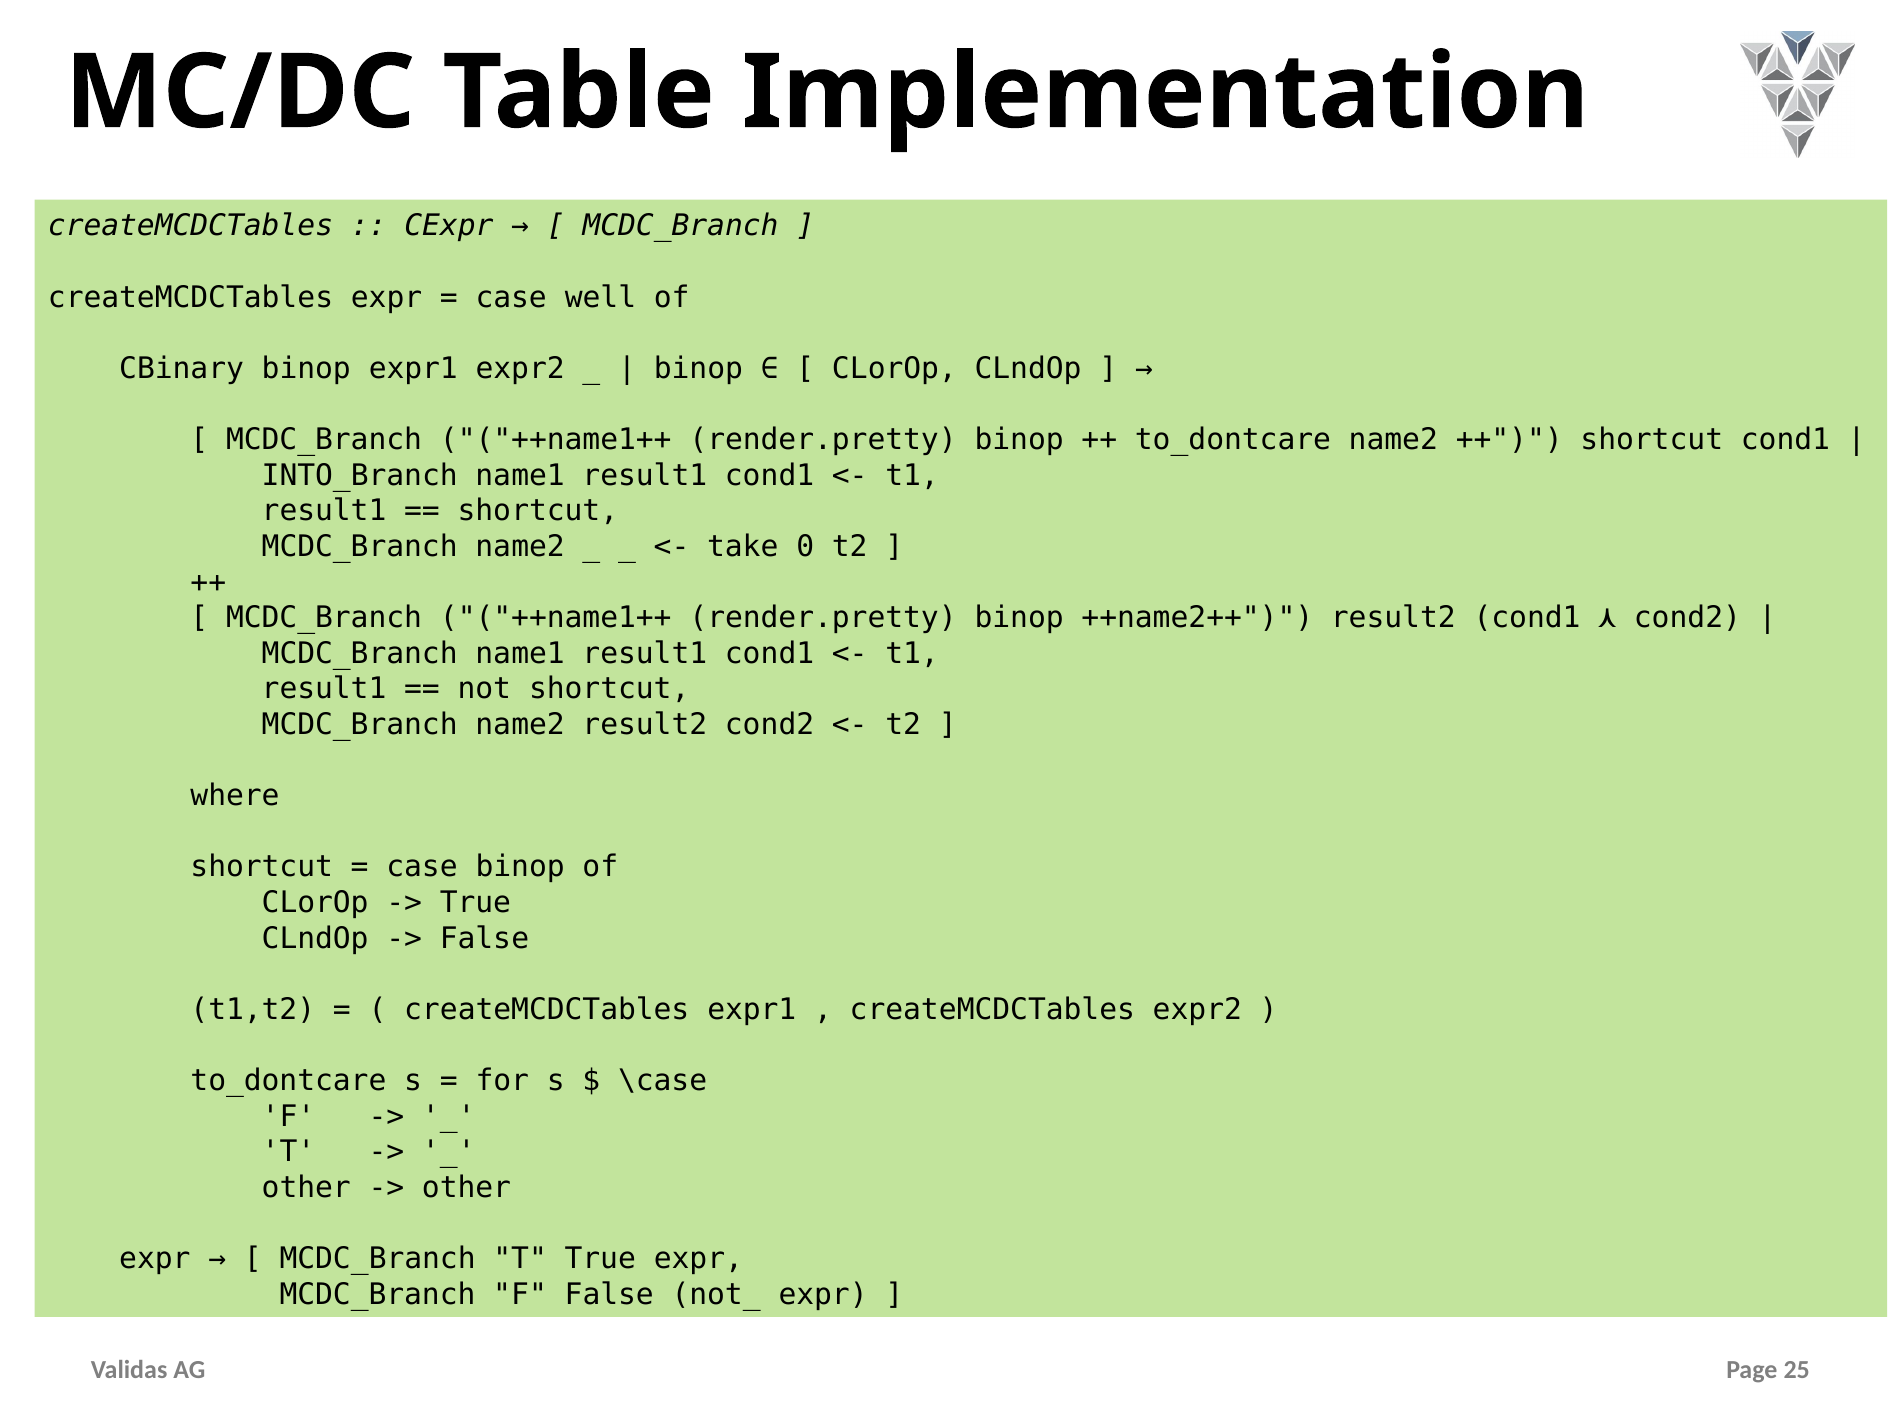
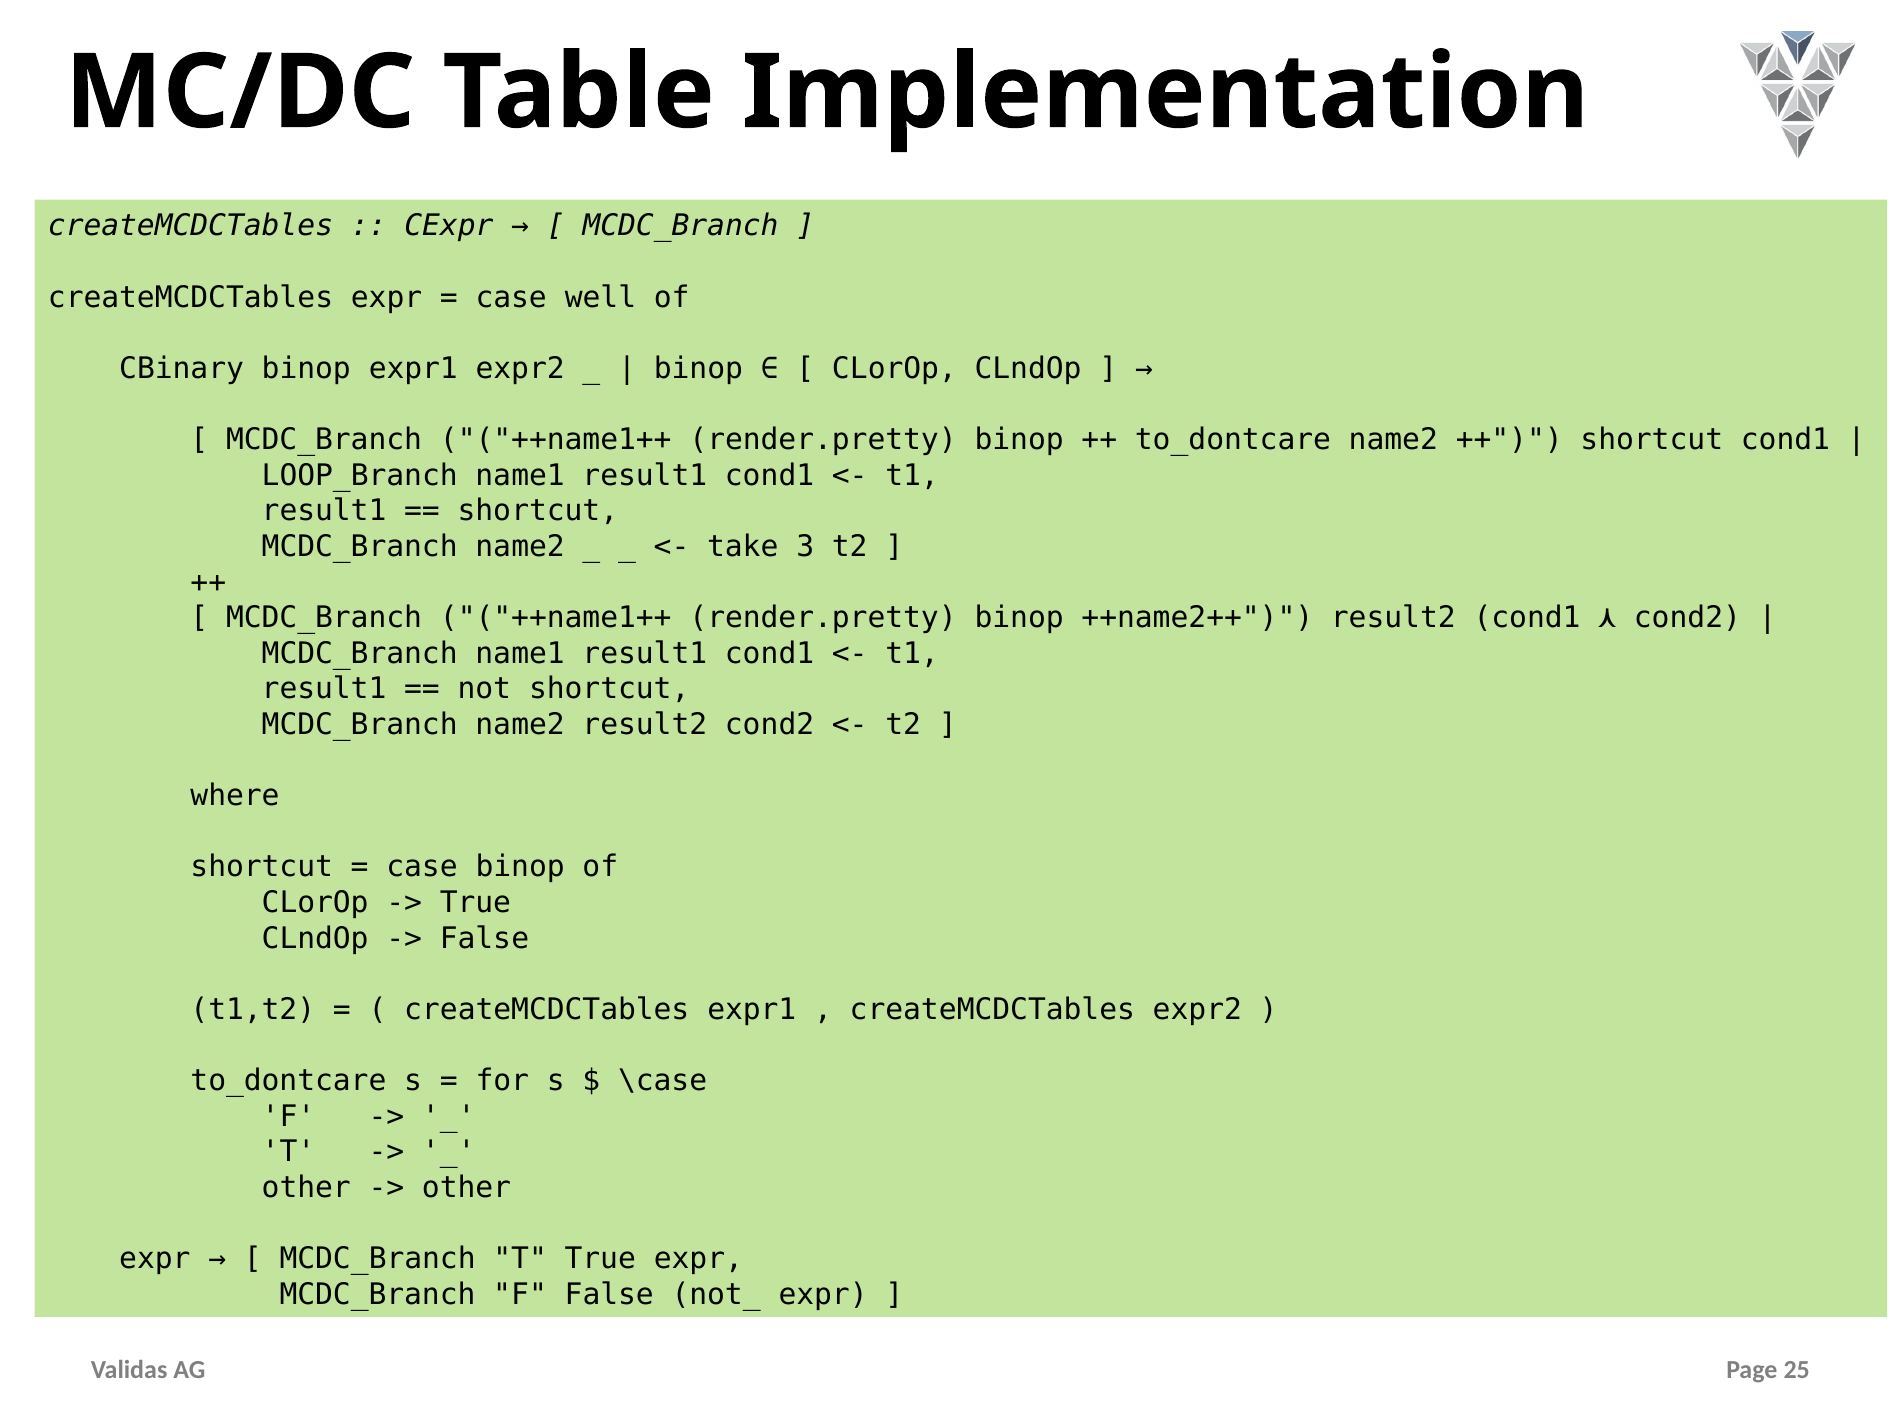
INTO_Branch: INTO_Branch -> LOOP_Branch (360, 475)
0: 0 -> 3 (805, 547)
